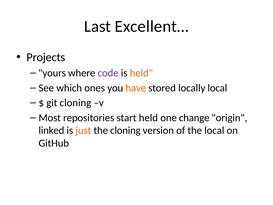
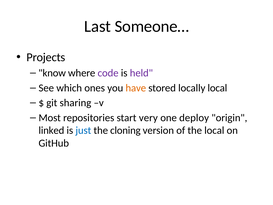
Excellent…: Excellent… -> Someone… (152, 26)
yours: yours -> know (52, 73)
held colour: orange -> purple (141, 73)
git cloning: cloning -> sharing (75, 103)
start held: held -> very (148, 118)
change: change -> deploy (194, 118)
just colour: orange -> blue (83, 130)
